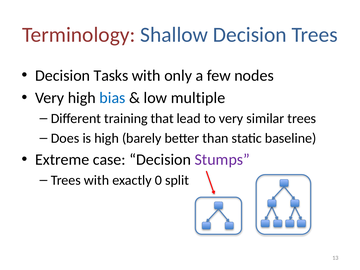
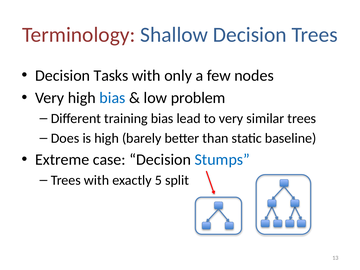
multiple: multiple -> problem (198, 98)
training that: that -> bias (162, 119)
Stumps colour: purple -> blue (222, 160)
0: 0 -> 5 (158, 180)
